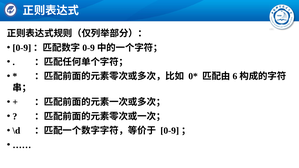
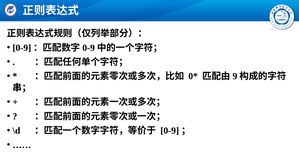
6: 6 -> 9 (235, 76)
